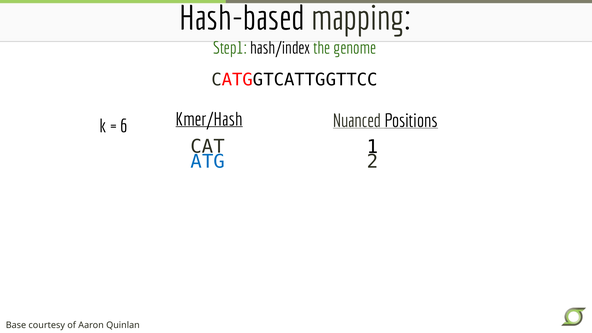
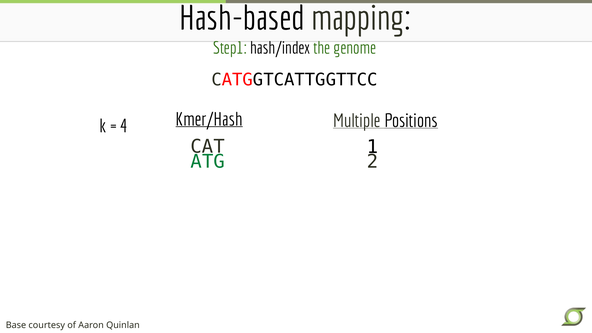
Nuanced: Nuanced -> Multiple (357, 121)
6: 6 -> 4 (124, 126)
ATG colour: blue -> green (208, 162)
